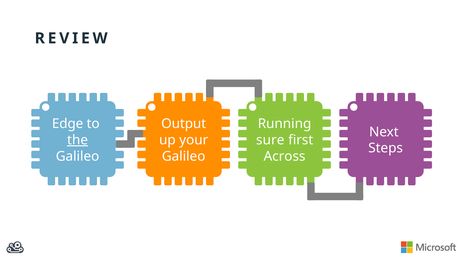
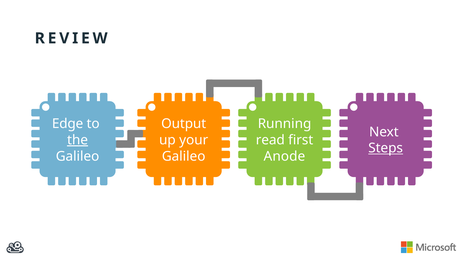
sure: sure -> read (270, 140)
Steps underline: none -> present (386, 148)
Across: Across -> Anode (284, 156)
